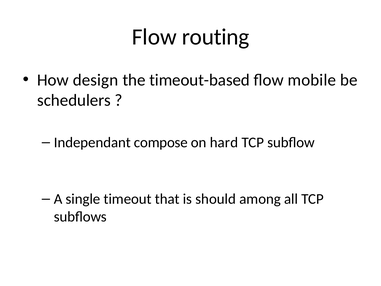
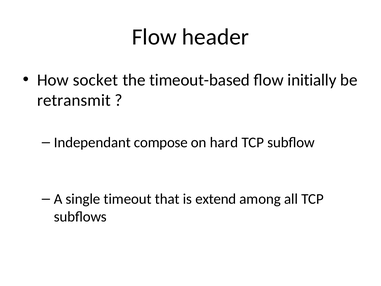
routing: routing -> header (215, 37)
design: design -> socket (96, 80)
mobile: mobile -> initially (312, 80)
schedulers: schedulers -> retransmit (74, 100)
should: should -> extend (216, 199)
